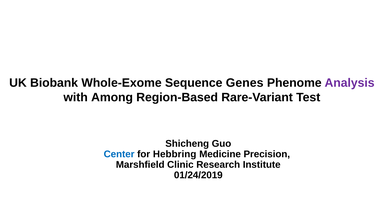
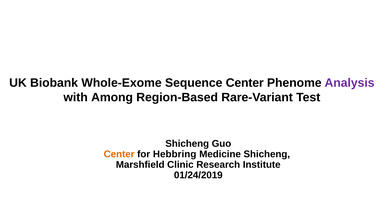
Sequence Genes: Genes -> Center (245, 83)
Center colour: blue -> orange (119, 154)
Medicine Precision: Precision -> Shicheng (267, 154)
